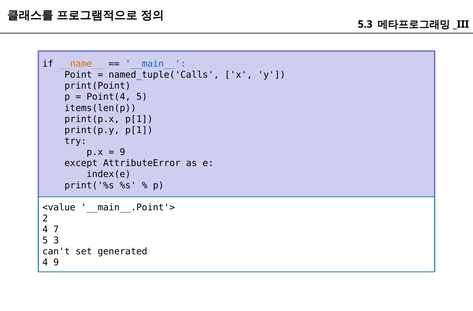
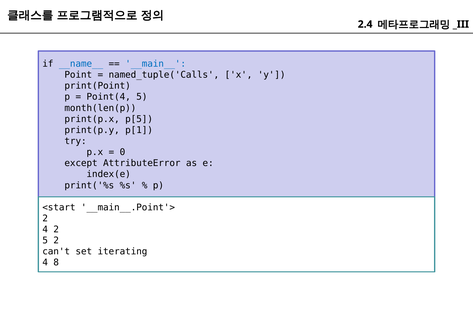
5.3: 5.3 -> 2.4 (365, 24)
__name__ colour: orange -> blue (81, 64)
items(len(p: items(len(p -> month(len(p (100, 108)
print(p.x p[1: p[1 -> p[5 (139, 119)
9: 9 -> 0 (122, 152)
<value: <value -> <start (59, 207)
4 7: 7 -> 2 (56, 229)
5 3: 3 -> 2 (56, 240)
generated: generated -> iterating (122, 251)
4 9: 9 -> 8 (56, 262)
